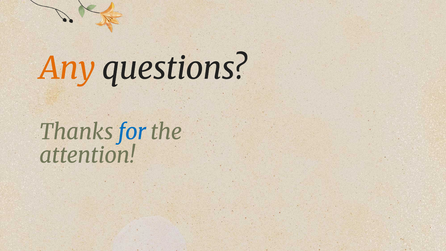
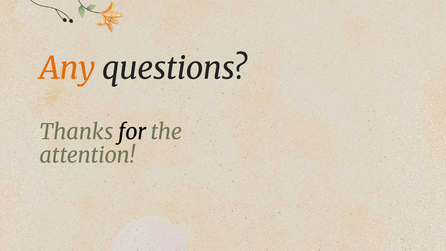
for colour: blue -> black (132, 132)
